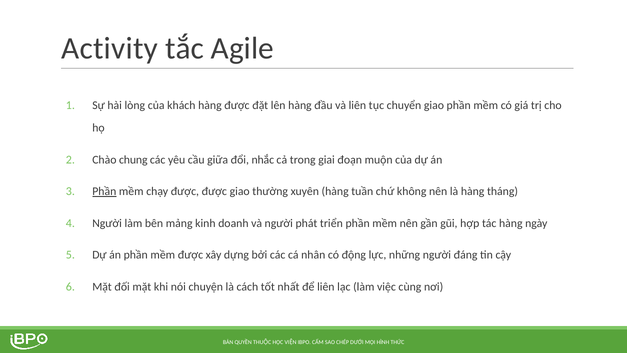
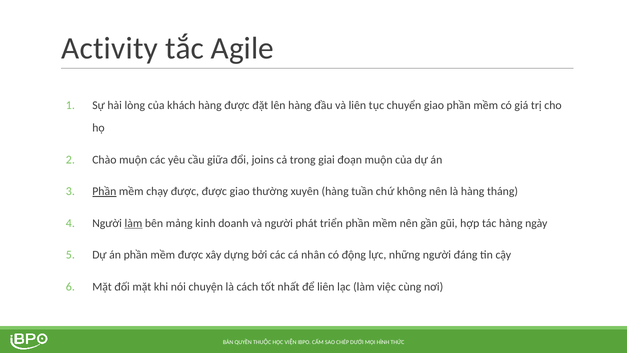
Chào chung: chung -> muộn (133, 160)
nhắc: nhắc -> joins (263, 160)
làm underline: none -> present (133, 223)
